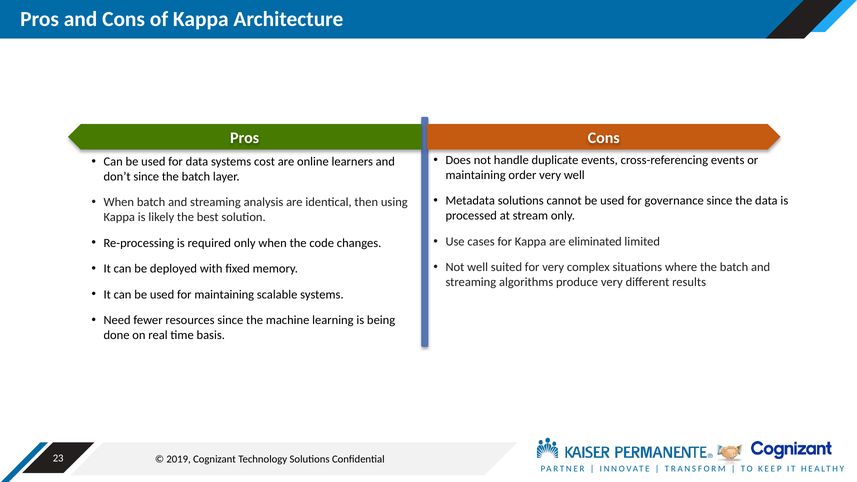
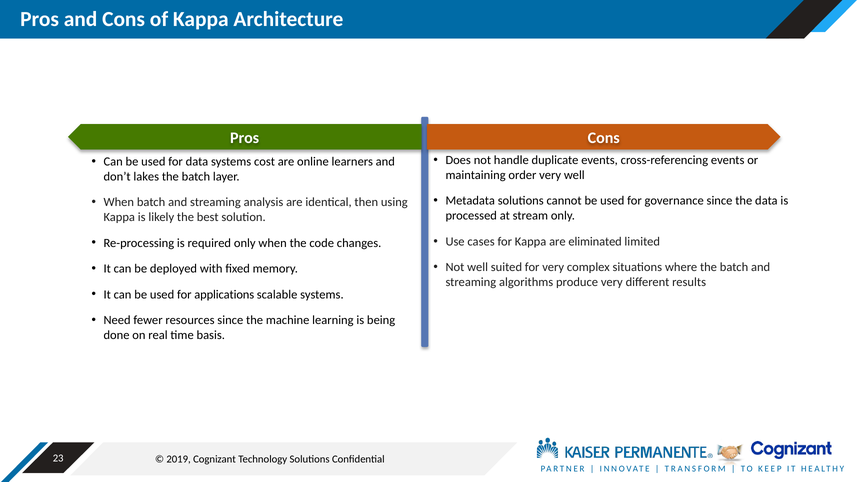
don’t since: since -> lakes (146, 177)
for maintaining: maintaining -> applications (224, 294)
